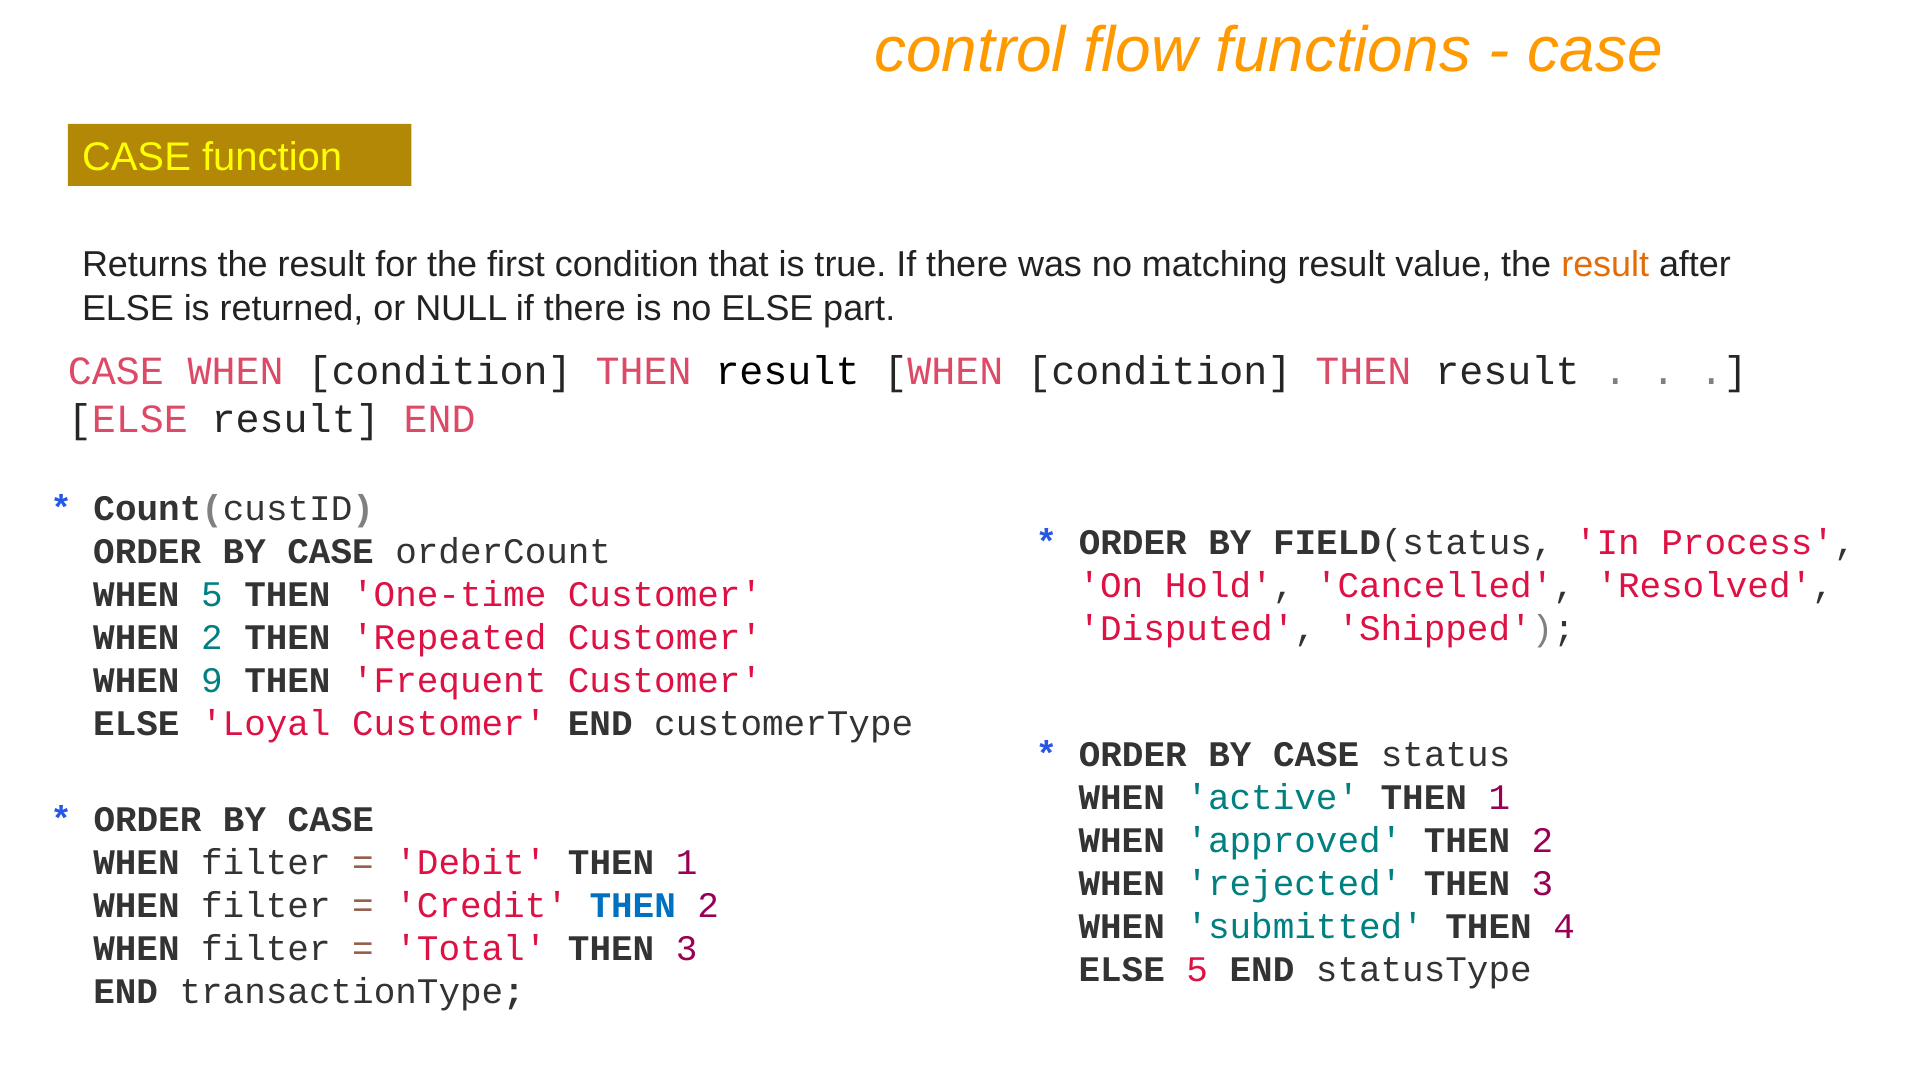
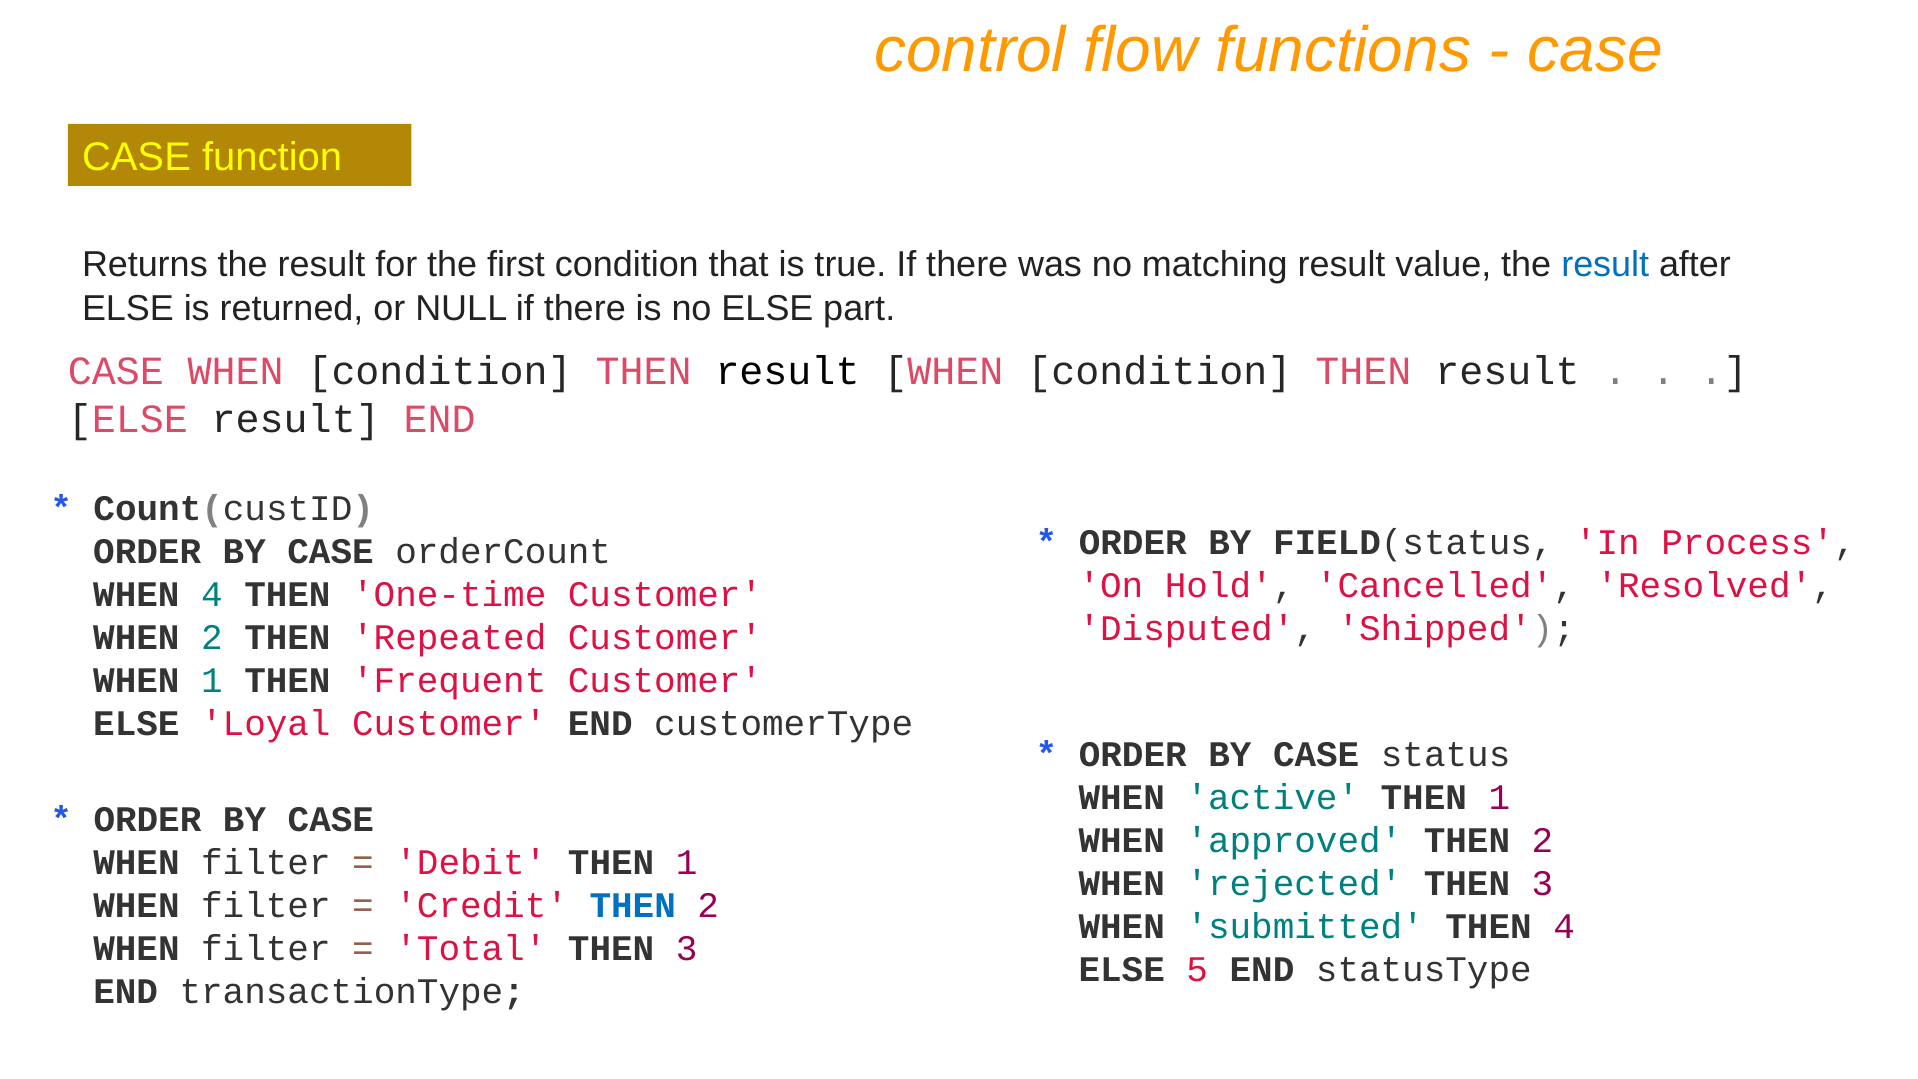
result colour: orange -> blue (1605, 265)
WHEN 5: 5 -> 4 (212, 594)
WHEN 9: 9 -> 1 (212, 681)
